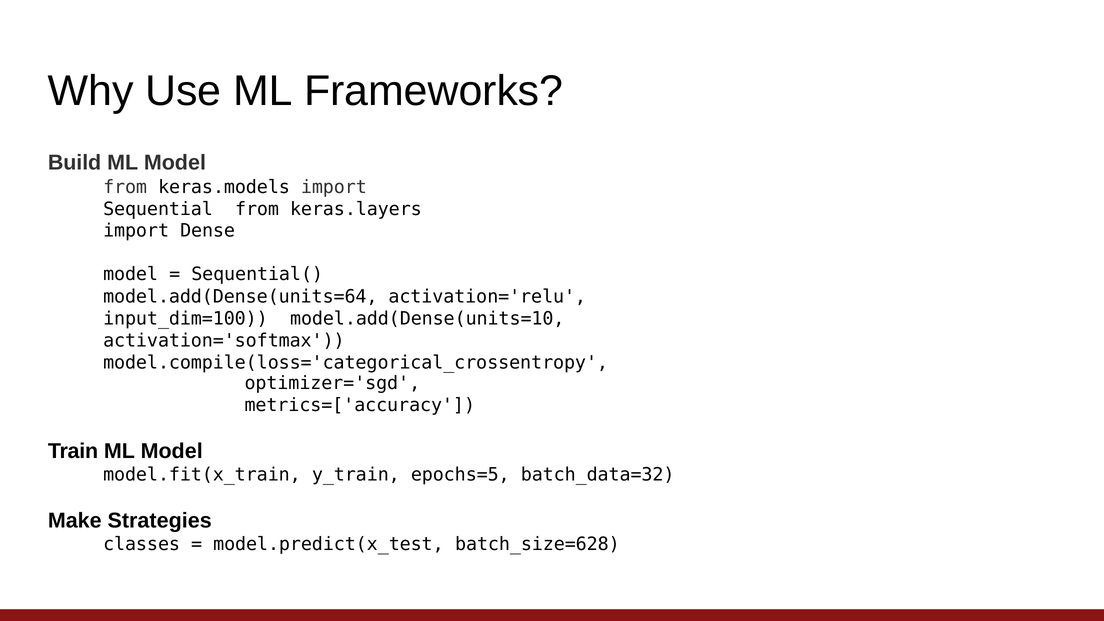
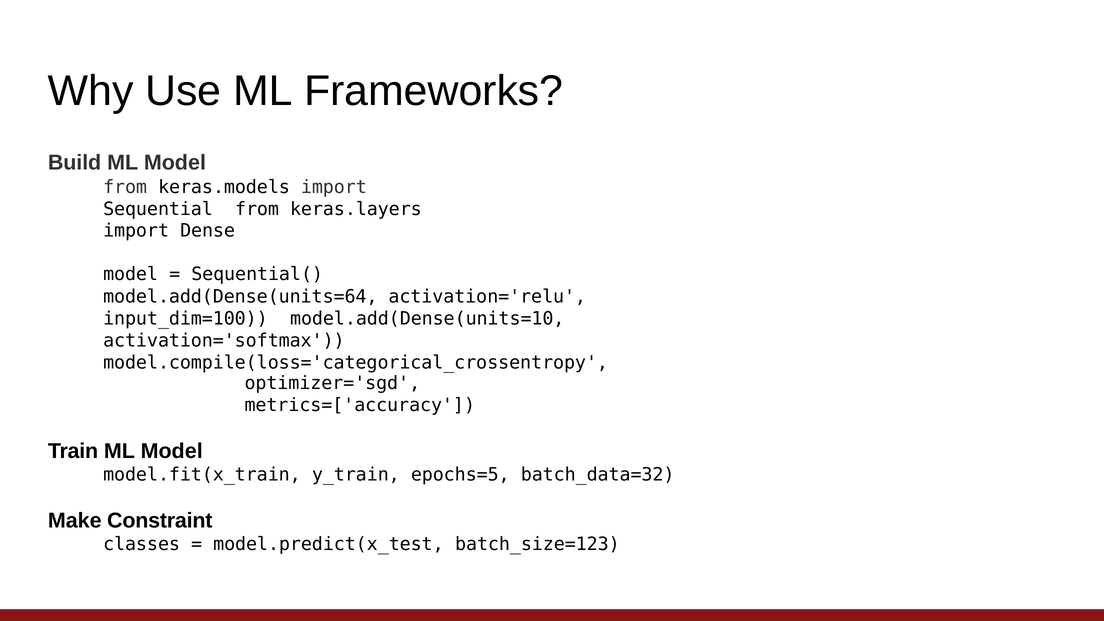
Strategies: Strategies -> Constraint (160, 521)
batch_size=628: batch_size=628 -> batch_size=123 (537, 544)
